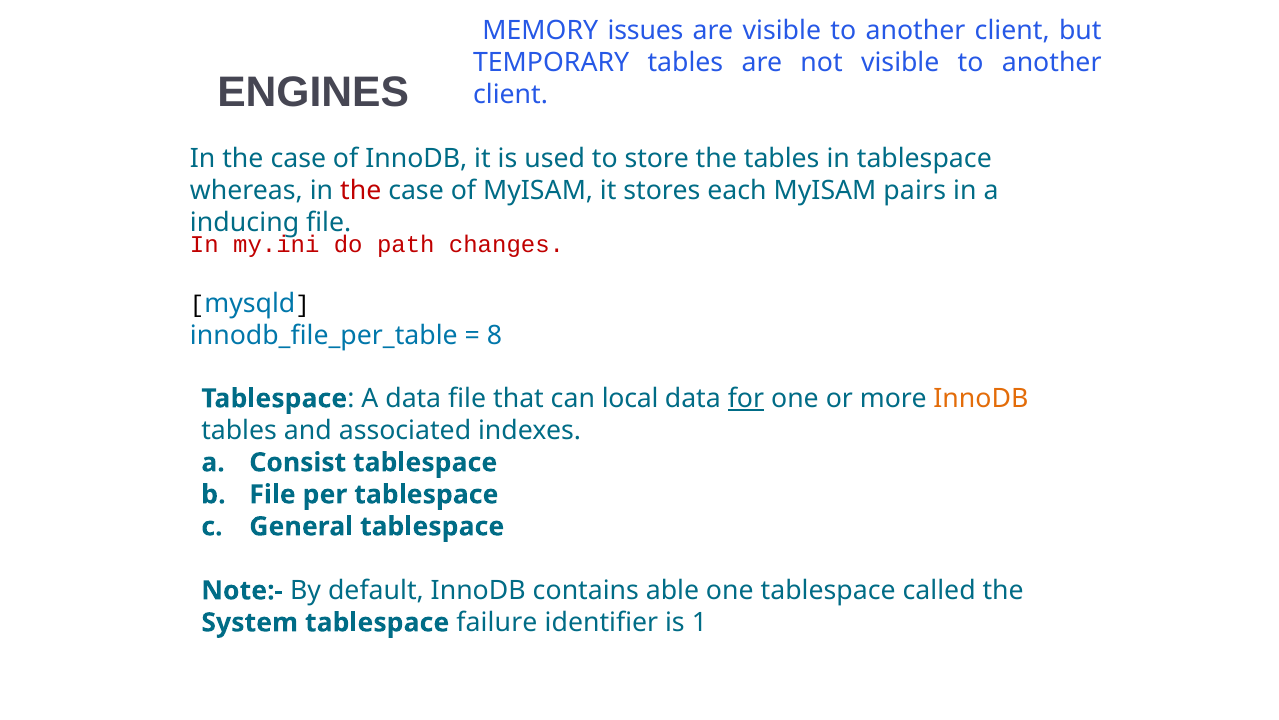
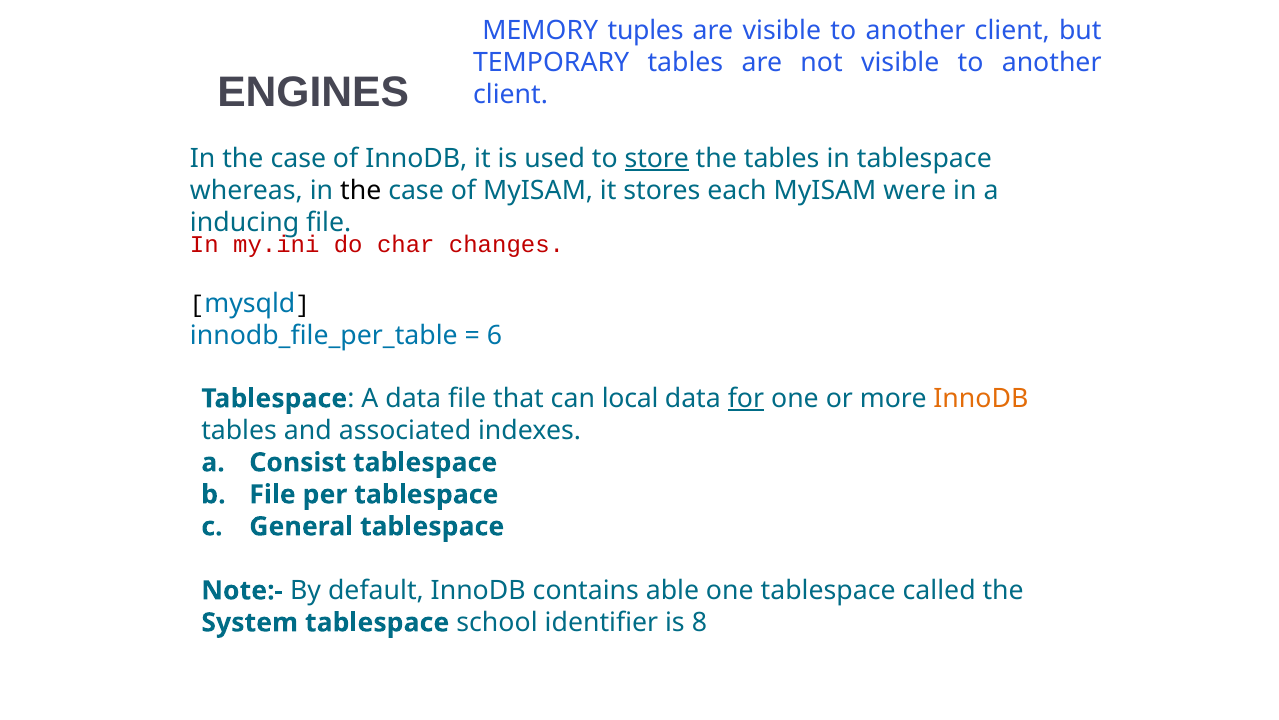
issues: issues -> tuples (646, 31)
store underline: none -> present (657, 158)
the colour: red -> black (361, 190)
pairs: pairs -> were (915, 190)
path: path -> char (406, 245)
8: 8 -> 6 (494, 336)
failure: failure -> school (497, 622)
1: 1 -> 8 (699, 622)
